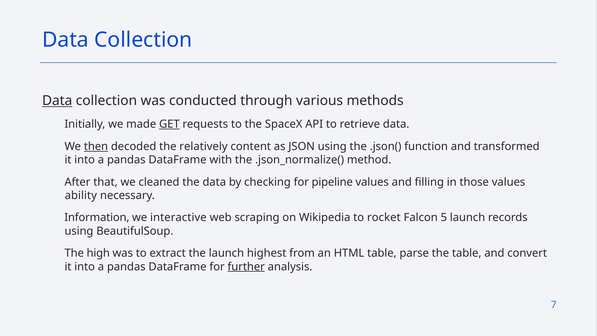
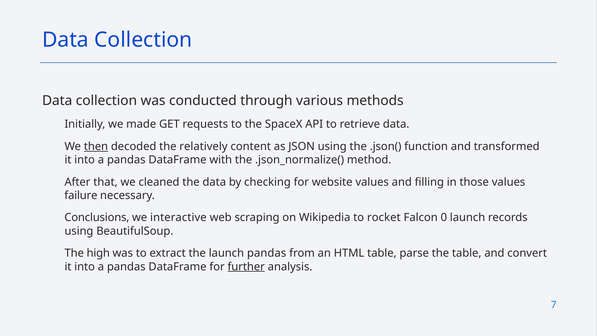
Data underline: present -> none (57, 101)
GET underline: present -> none (169, 124)
pipeline: pipeline -> website (332, 182)
ability: ability -> failure (81, 195)
Information: Information -> Conclusions (97, 217)
5: 5 -> 0 (444, 217)
launch highest: highest -> pandas (267, 253)
